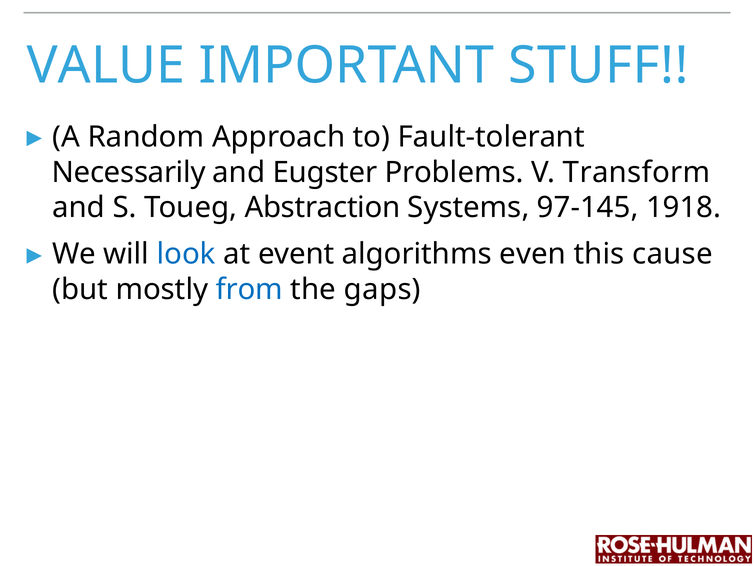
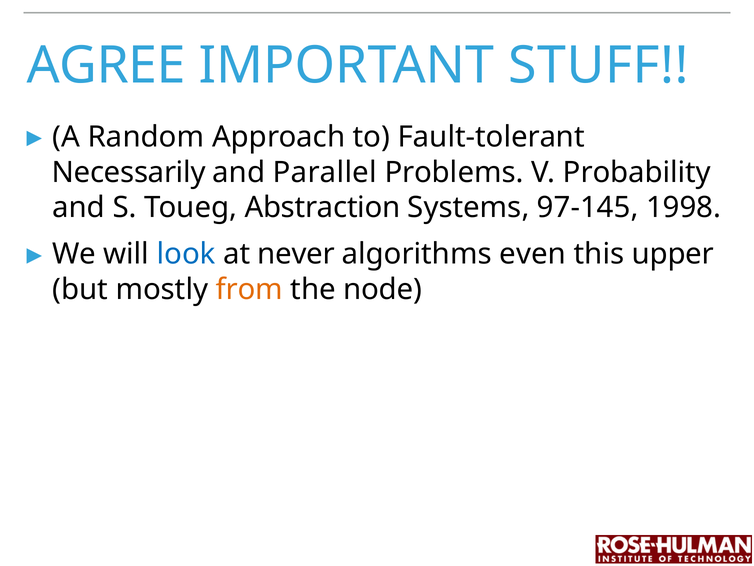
VALUE: VALUE -> AGREE (106, 65)
Eugster: Eugster -> Parallel (325, 172)
Transform: Transform -> Probability (637, 172)
1918: 1918 -> 1998 (684, 207)
event: event -> never (296, 254)
cause: cause -> upper (673, 254)
from colour: blue -> orange (249, 289)
gaps: gaps -> node (383, 289)
